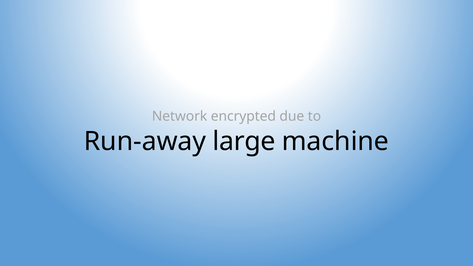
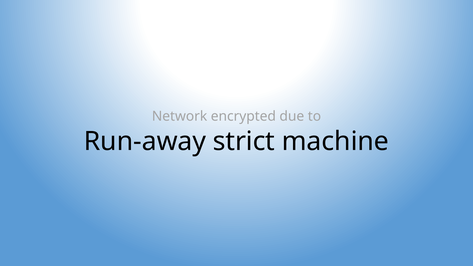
large: large -> strict (244, 142)
